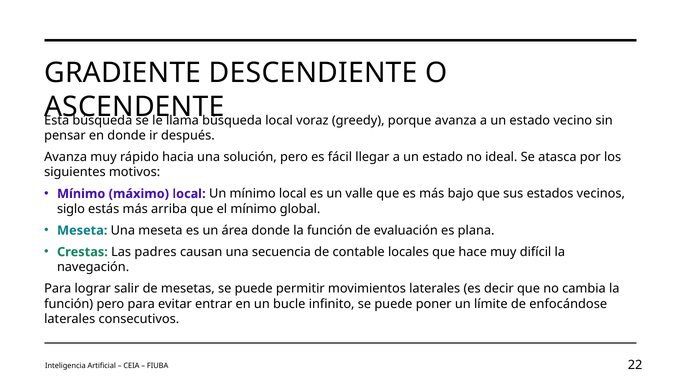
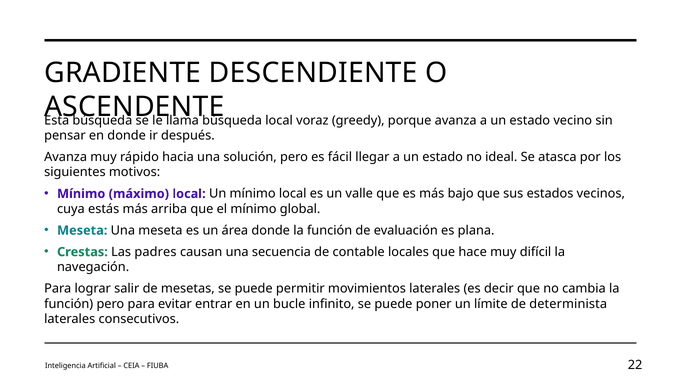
siglo: siglo -> cuya (71, 209)
enfocándose: enfocándose -> determinista (568, 304)
